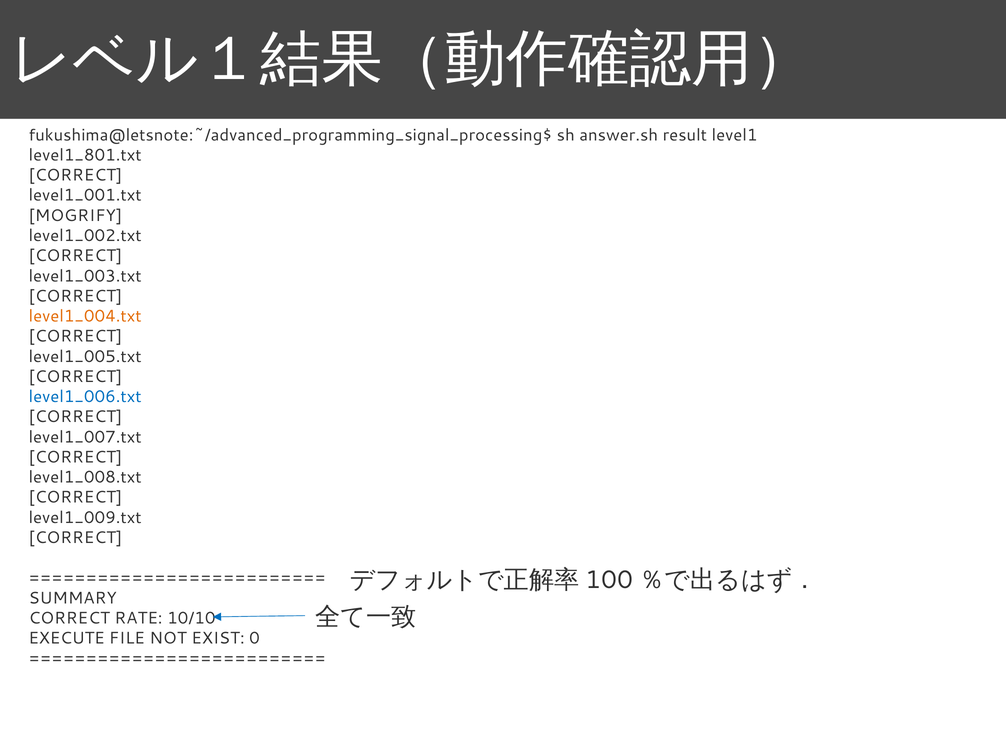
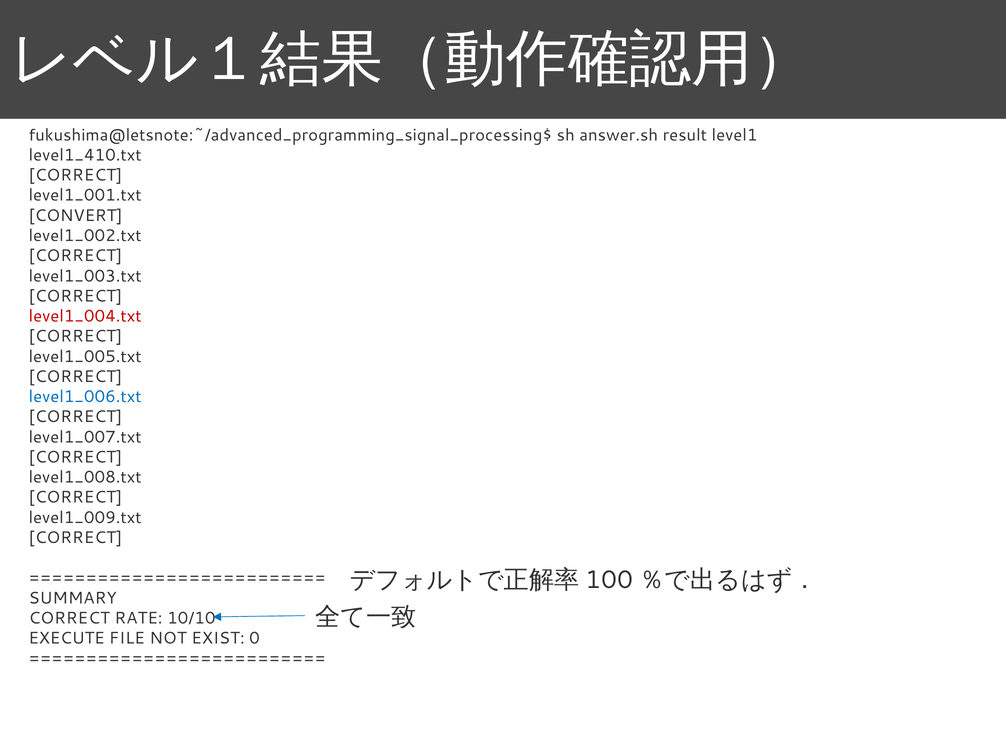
level1_801.txt: level1_801.txt -> level1_410.txt (85, 155)
MOGRIFY: MOGRIFY -> CONVERT (76, 215)
level1_004.txt colour: orange -> red (85, 316)
